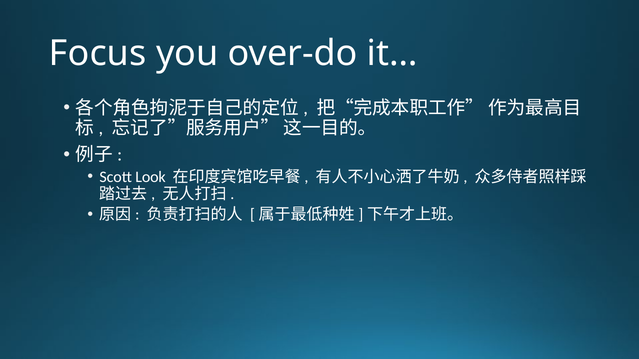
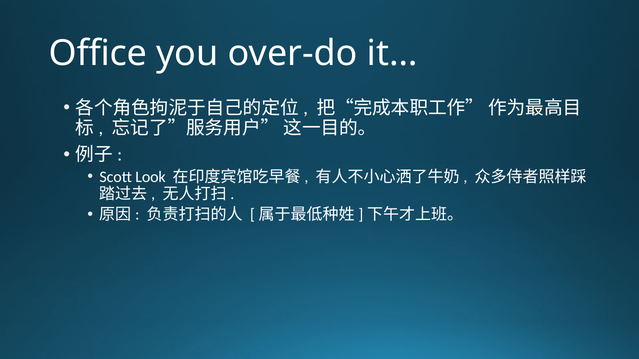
Focus: Focus -> Office (98, 54)
